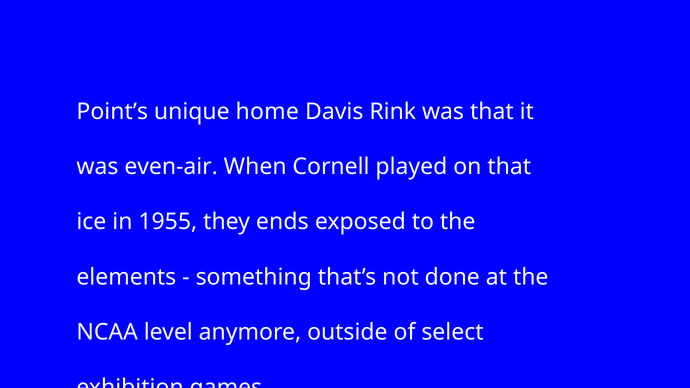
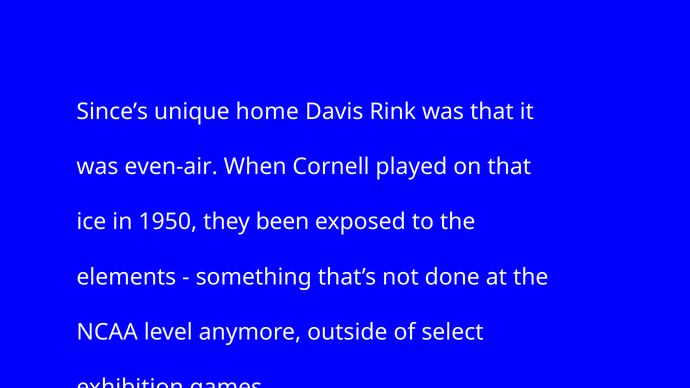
Point’s: Point’s -> Since’s (112, 112)
1955: 1955 -> 1950 (168, 222)
ends: ends -> been (282, 222)
